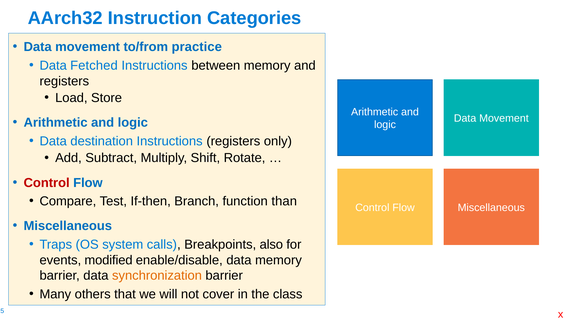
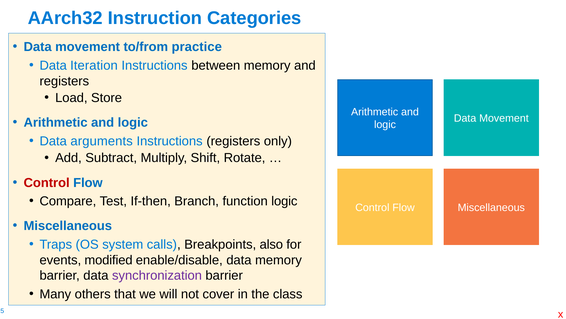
Fetched: Fetched -> Iteration (94, 65)
destination: destination -> arguments (102, 141)
function than: than -> logic (284, 201)
synchronization colour: orange -> purple (157, 275)
